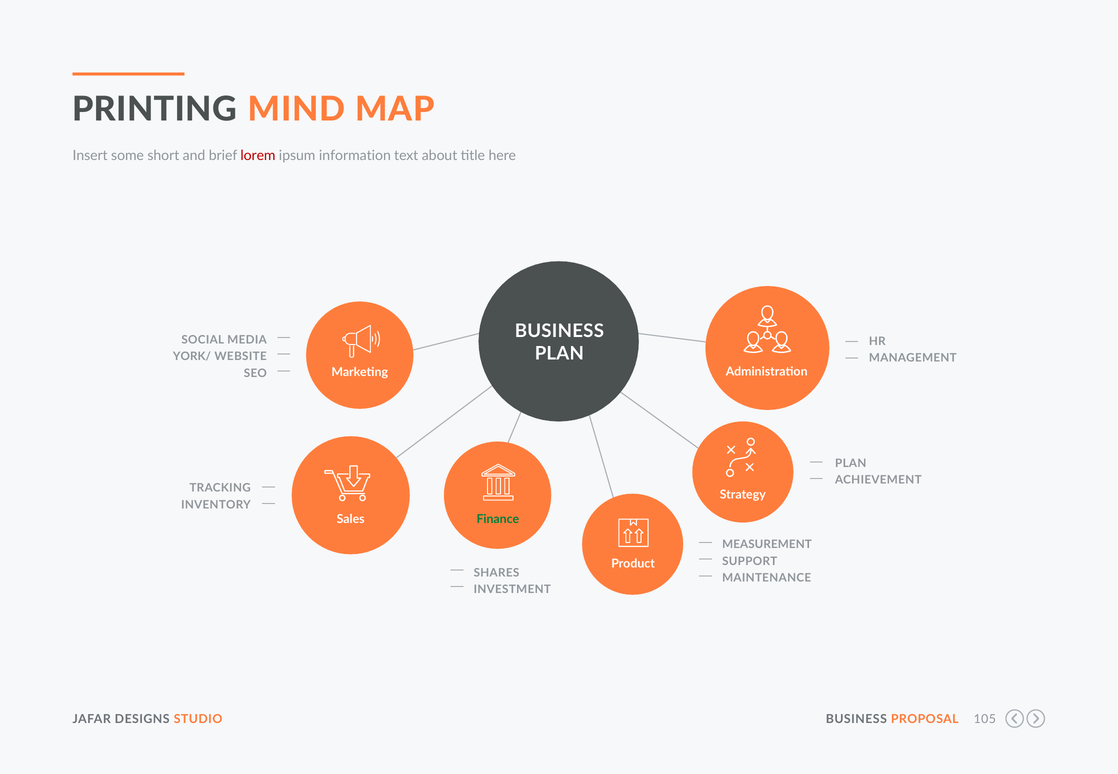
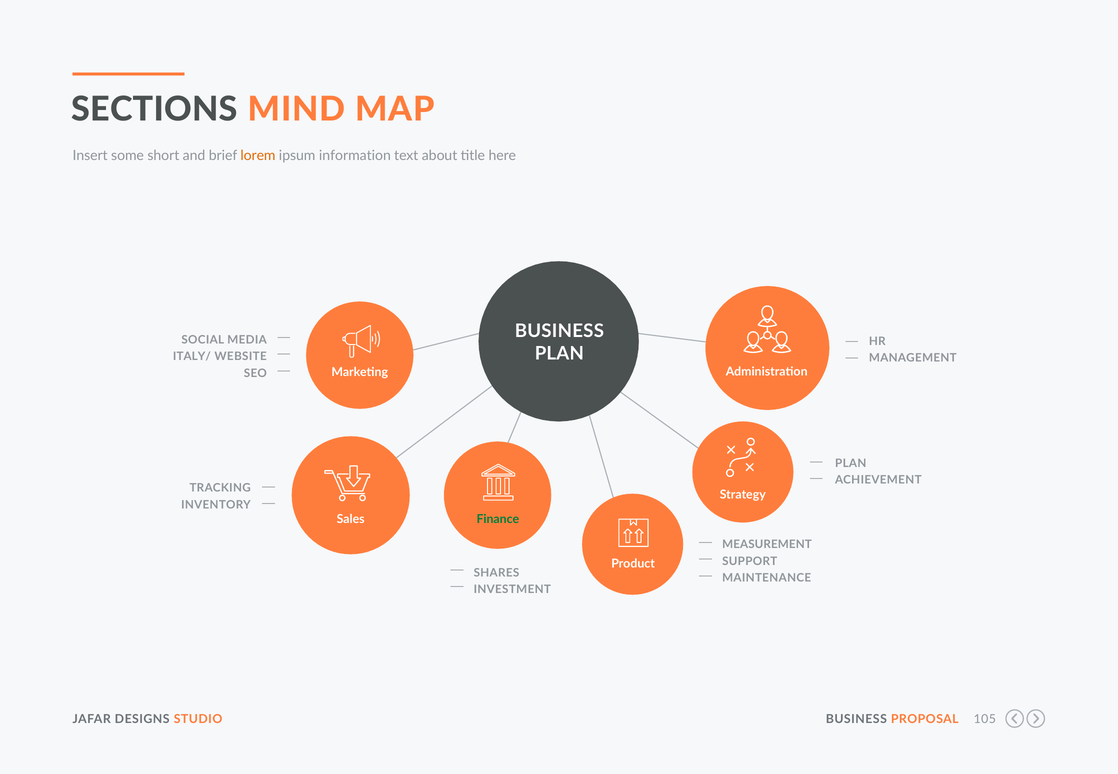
PRINTING: PRINTING -> SECTIONS (155, 110)
lorem colour: red -> orange (258, 156)
YORK/: YORK/ -> ITALY/ (192, 357)
